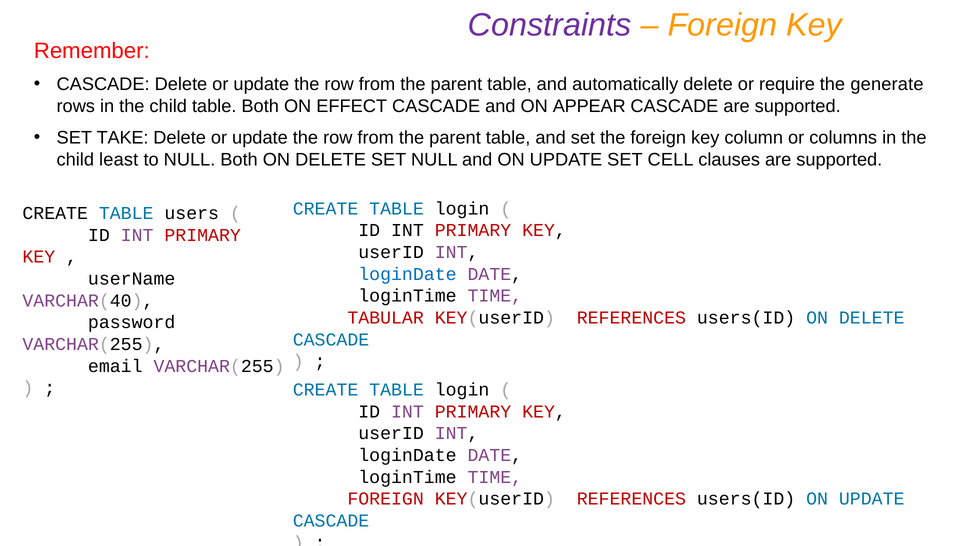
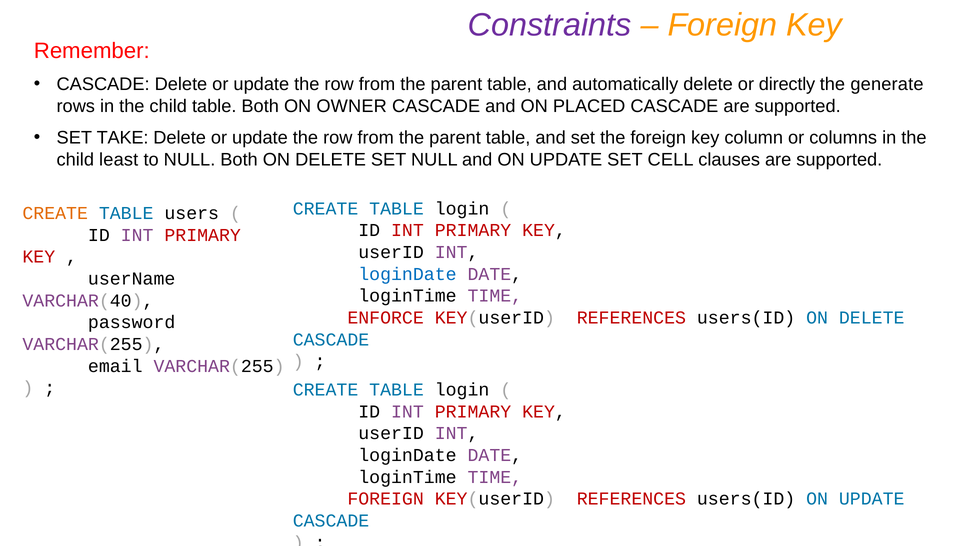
require: require -> directly (787, 84)
EFFECT: EFFECT -> OWNER (352, 106)
APPEAR: APPEAR -> PLACED (589, 106)
CREATE colour: black -> orange (55, 213)
INT colour: black -> red (407, 230)
TABULAR: TABULAR -> ENFORCE (386, 318)
